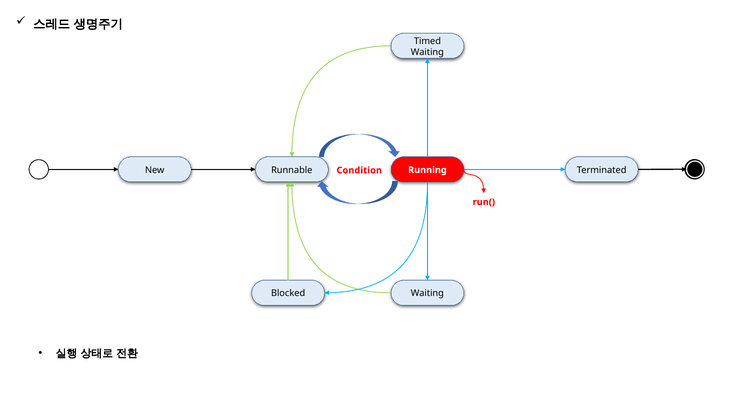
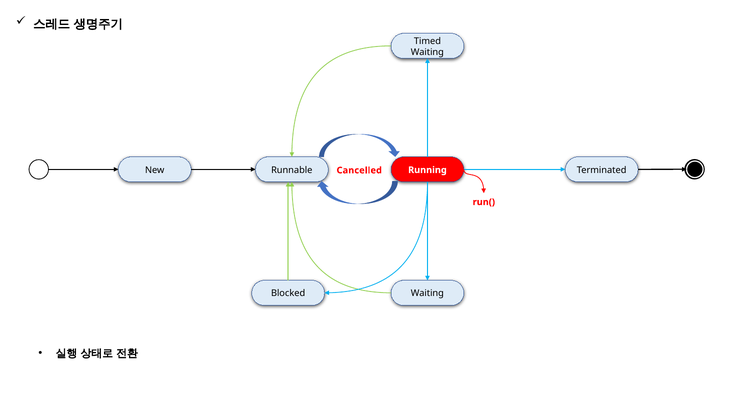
Condition: Condition -> Cancelled (359, 170)
